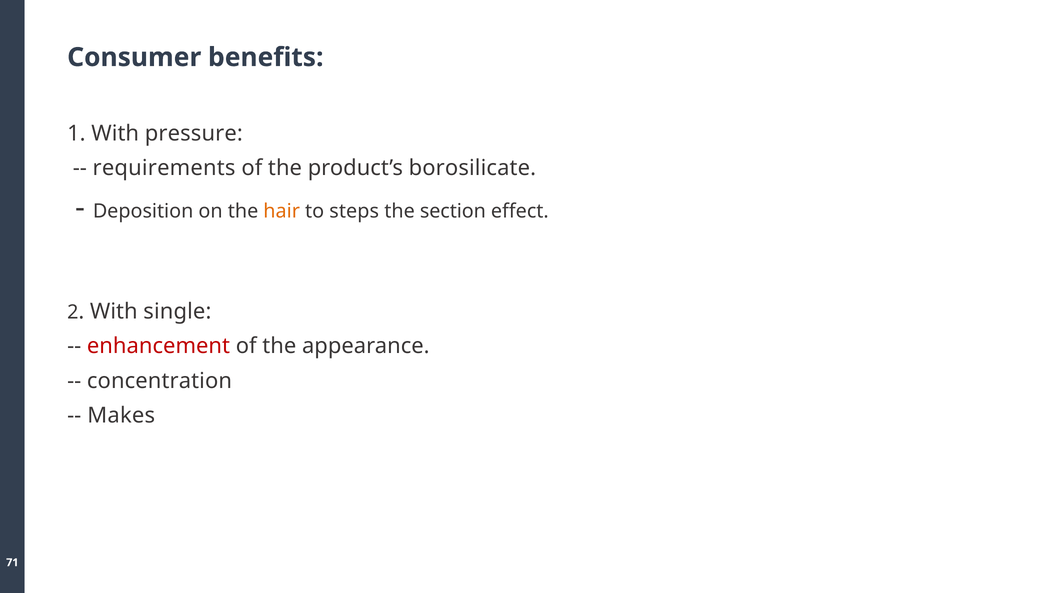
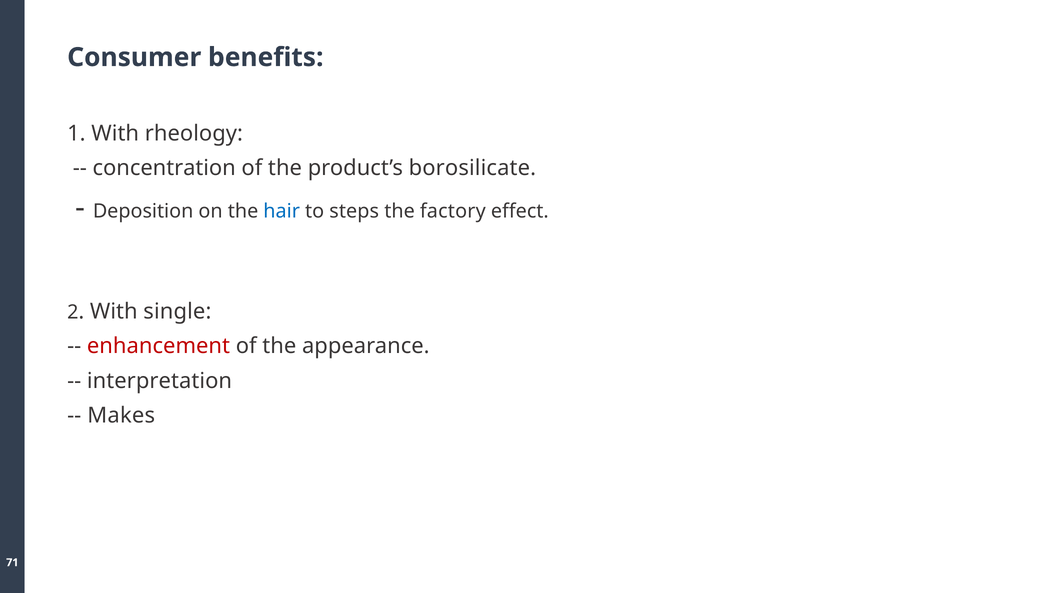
pressure: pressure -> rheology (194, 133)
requirements: requirements -> concentration (164, 168)
hair colour: orange -> blue (282, 211)
section: section -> factory (453, 211)
concentration: concentration -> interpretation (160, 381)
